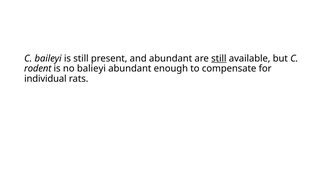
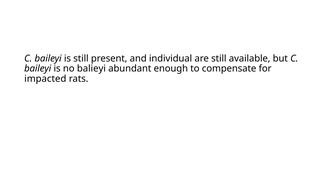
and abundant: abundant -> individual (171, 58)
still underline: present -> none (219, 58)
rodent: rodent -> baileyi (38, 68)
individual: individual -> impacted (45, 79)
